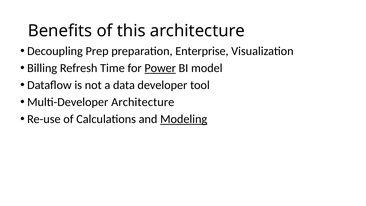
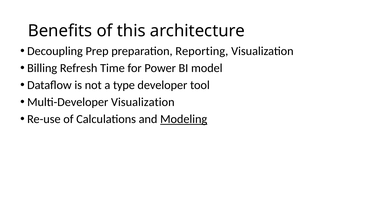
Enterprise: Enterprise -> Reporting (202, 51)
Power underline: present -> none (160, 68)
data: data -> type (124, 85)
Multi-Developer Architecture: Architecture -> Visualization (143, 102)
